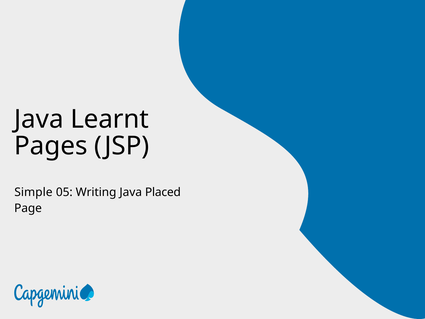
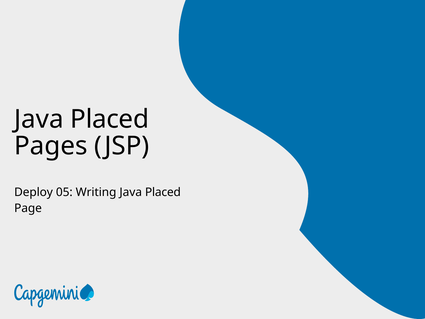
Learnt: Learnt -> Placed (110, 119)
Simple: Simple -> Deploy (34, 192)
